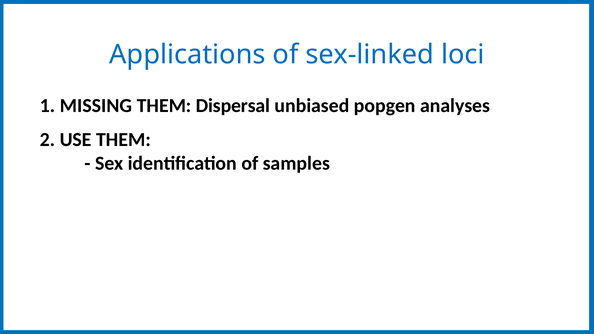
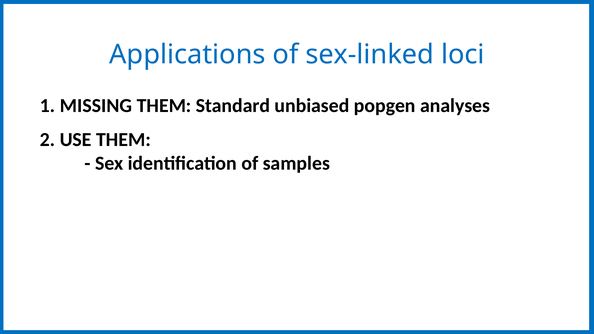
Dispersal: Dispersal -> Standard (233, 106)
